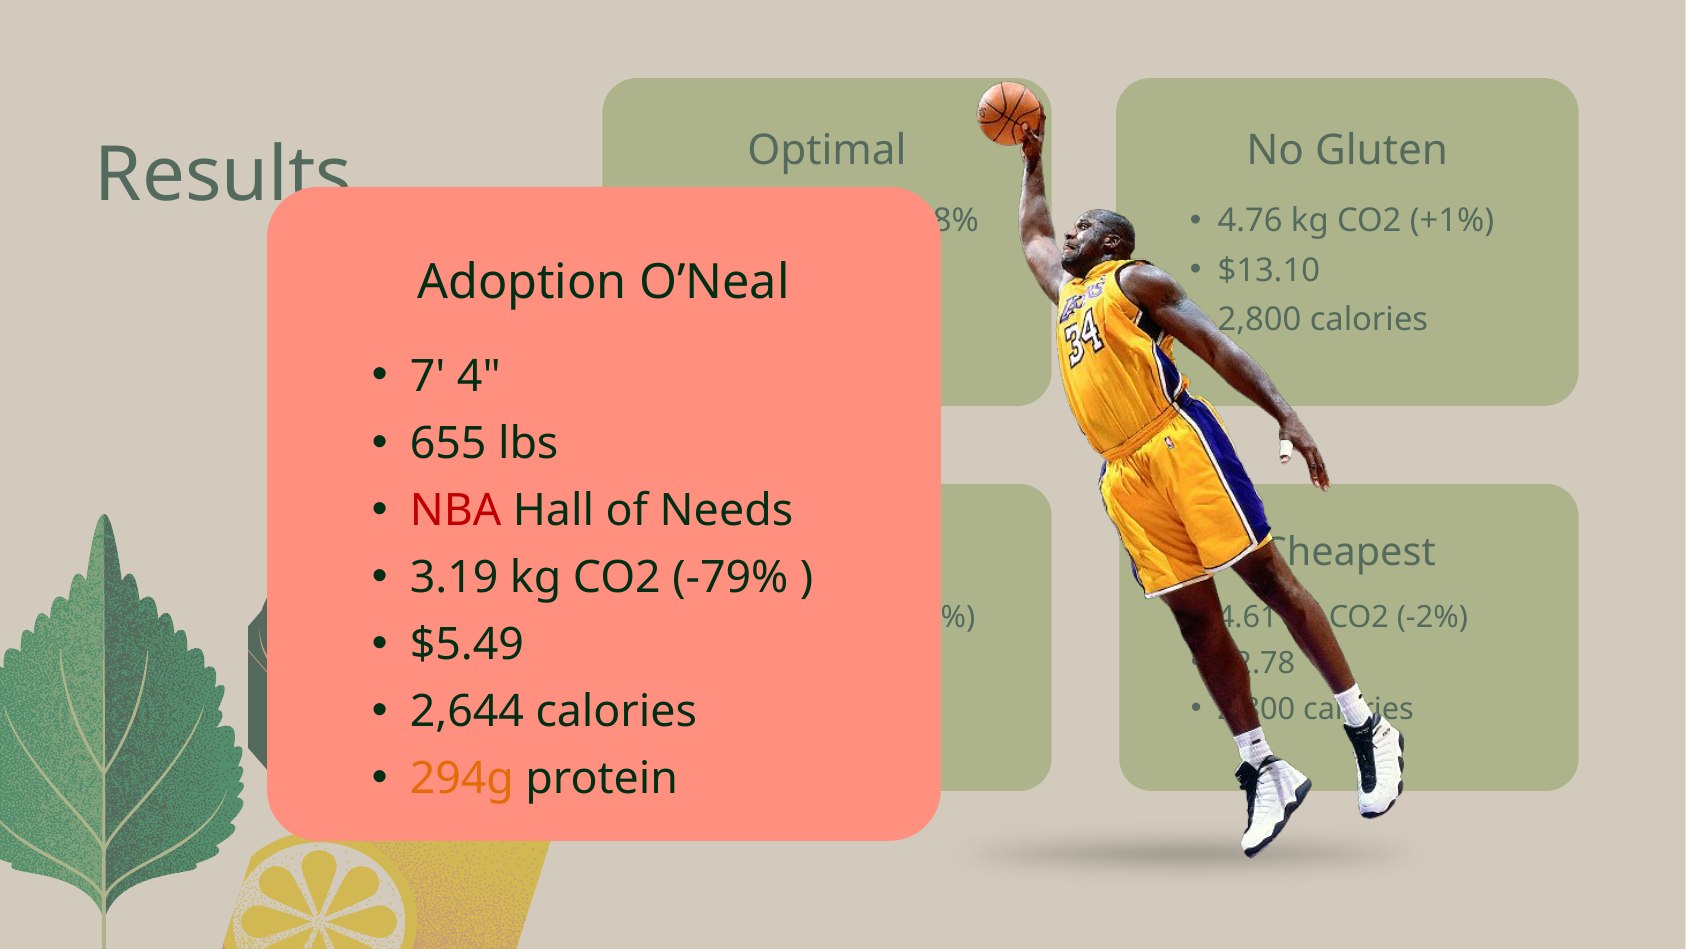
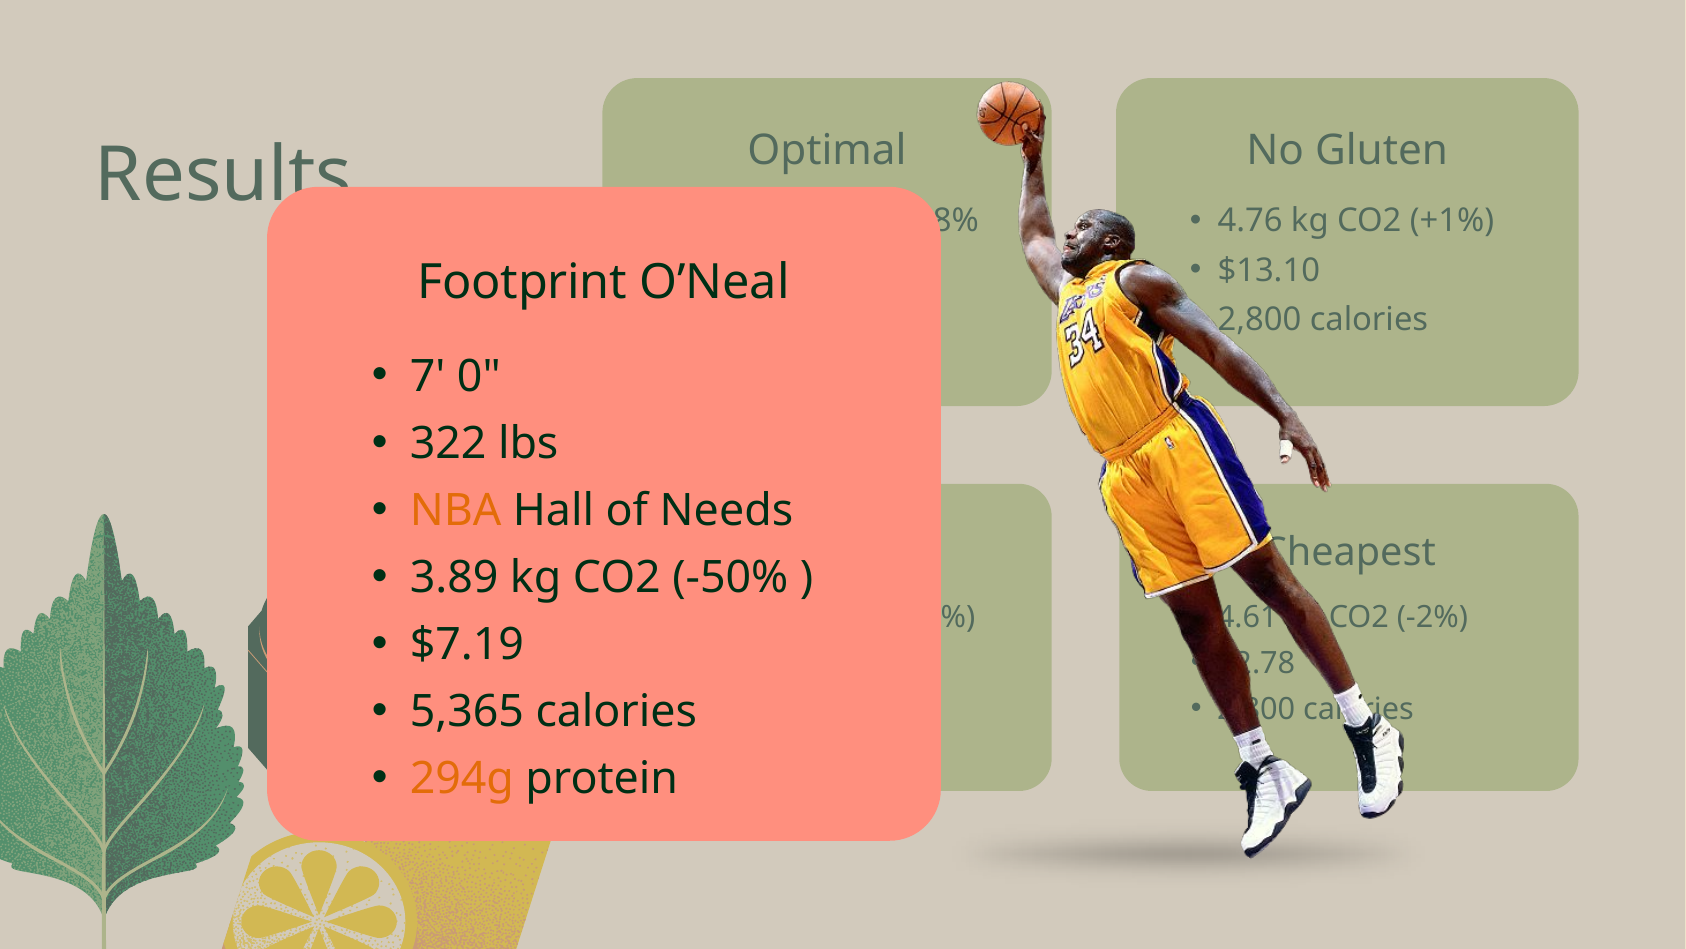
Adoption: Adoption -> Footprint (522, 282)
4: 4 -> 0 (479, 376)
655: 655 -> 322 (448, 443)
NBA colour: red -> orange (456, 510)
3.19: 3.19 -> 3.89 (454, 577)
-79%: -79% -> -50% (730, 577)
$5.49: $5.49 -> $7.19 (467, 645)
2,644: 2,644 -> 5,365 (467, 712)
